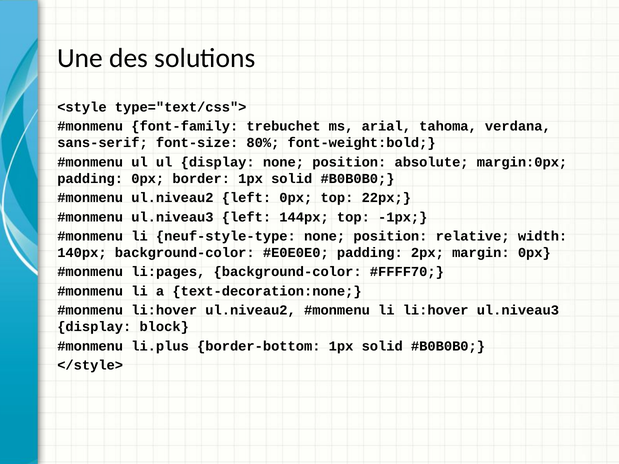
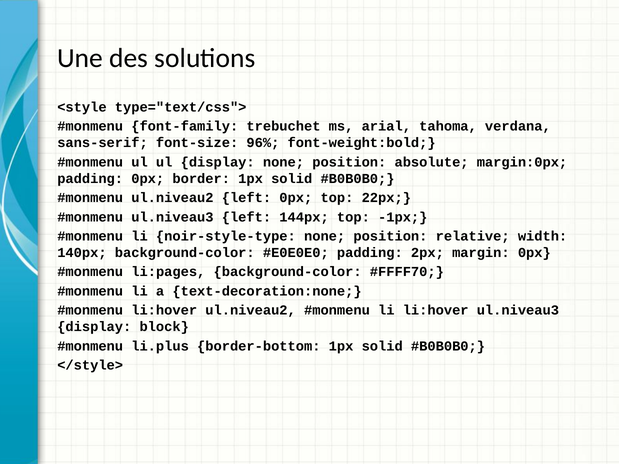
80%: 80% -> 96% (263, 143)
neuf-style-type: neuf-style-type -> noir-style-type (226, 236)
